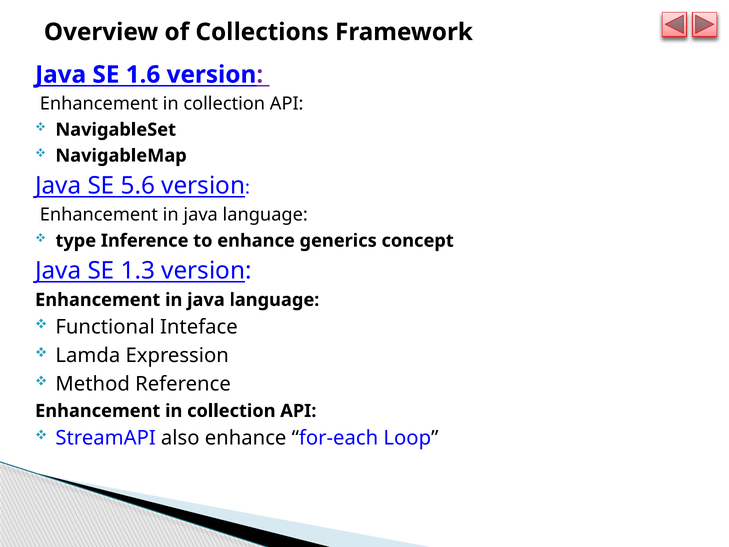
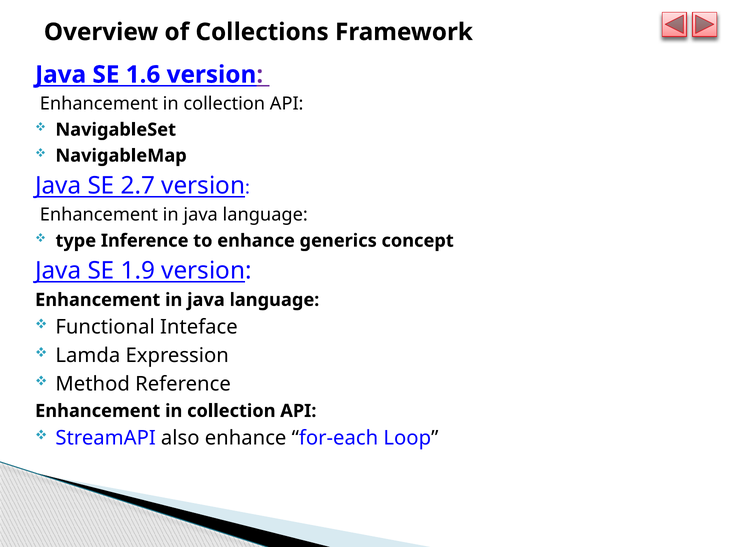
5.6: 5.6 -> 2.7 (138, 186)
1.3: 1.3 -> 1.9 (138, 271)
